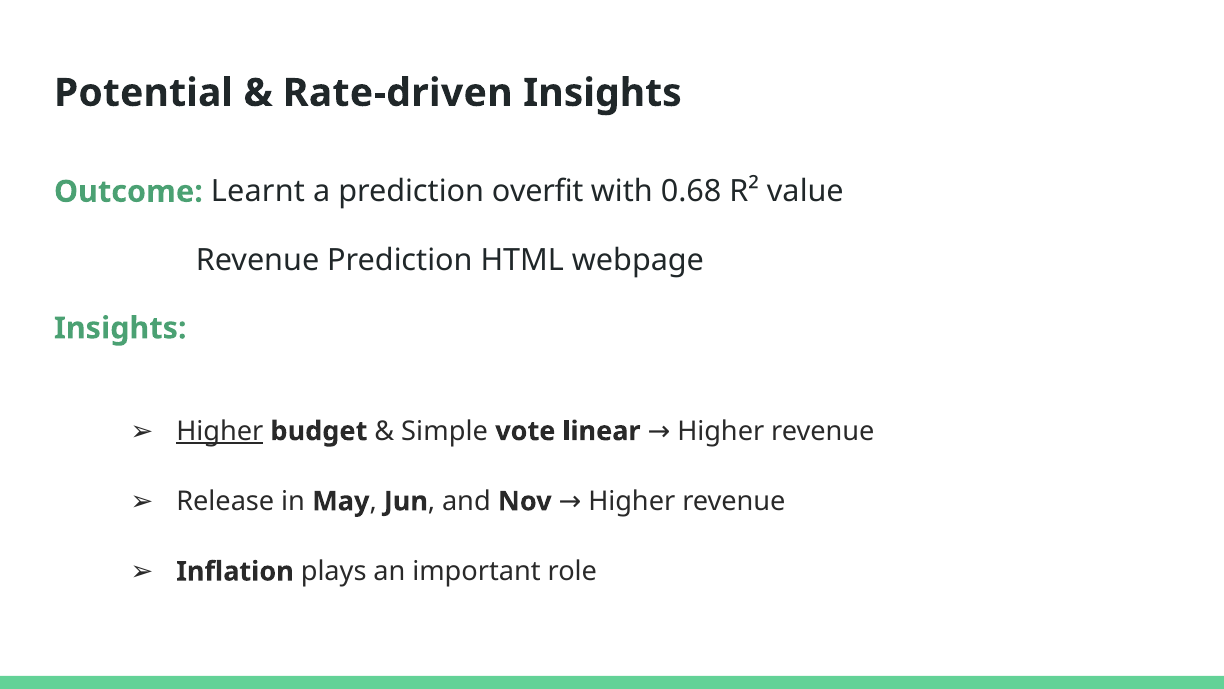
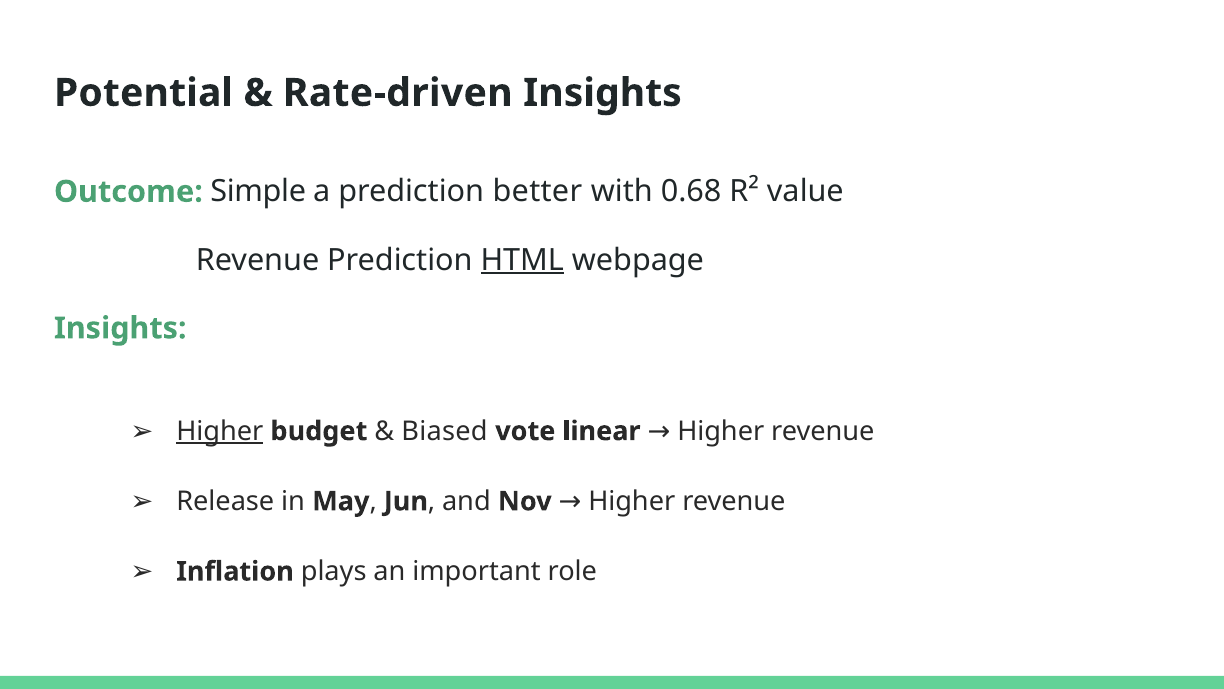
Learnt: Learnt -> Simple (258, 192)
overfit: overfit -> better (537, 192)
HTML underline: none -> present (522, 260)
Simple: Simple -> Biased (445, 431)
